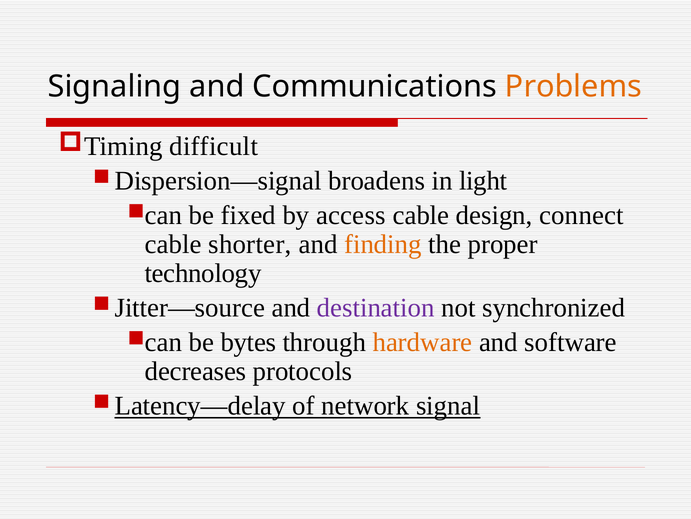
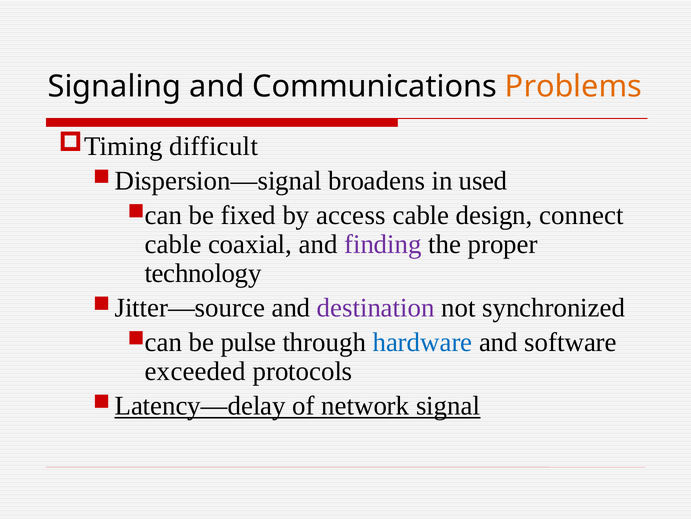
light: light -> used (483, 181)
shorter: shorter -> coaxial (250, 244)
finding colour: orange -> purple (383, 244)
bytes: bytes -> pulse (248, 342)
hardware colour: orange -> blue (422, 342)
decreases: decreases -> exceeded (195, 371)
